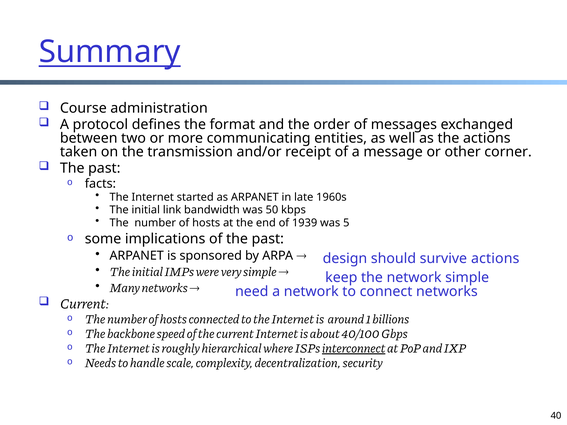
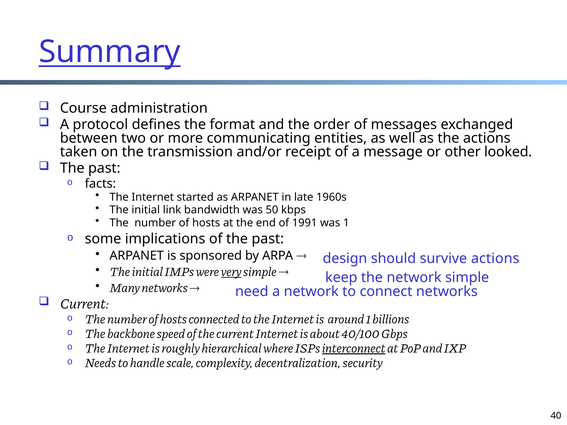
corner: corner -> looked (508, 152)
1939: 1939 -> 1991 (305, 223)
was 5: 5 -> 1 (346, 223)
very underline: none -> present (231, 272)
